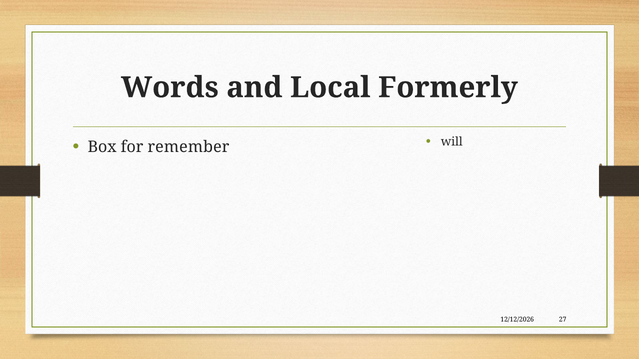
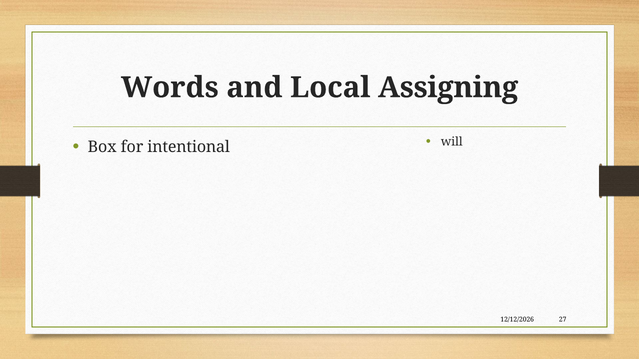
Formerly: Formerly -> Assigning (448, 88)
remember: remember -> intentional (189, 147)
